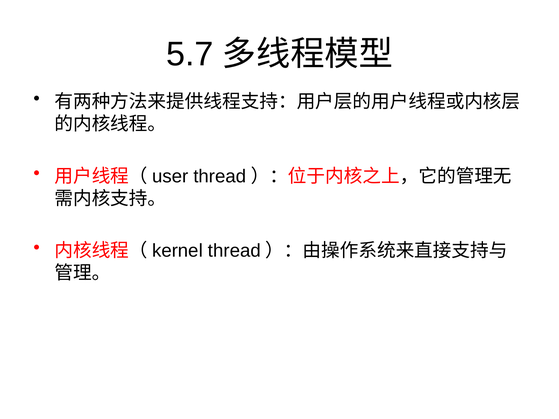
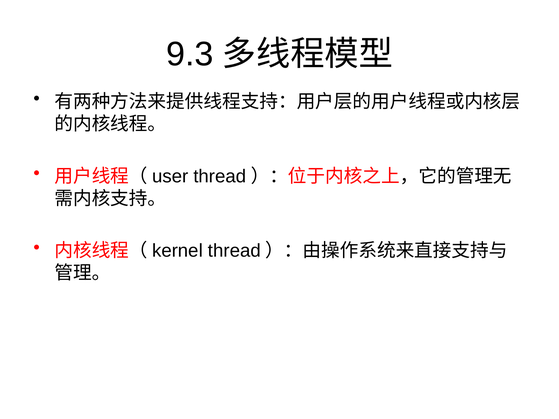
5.7: 5.7 -> 9.3 (190, 54)
